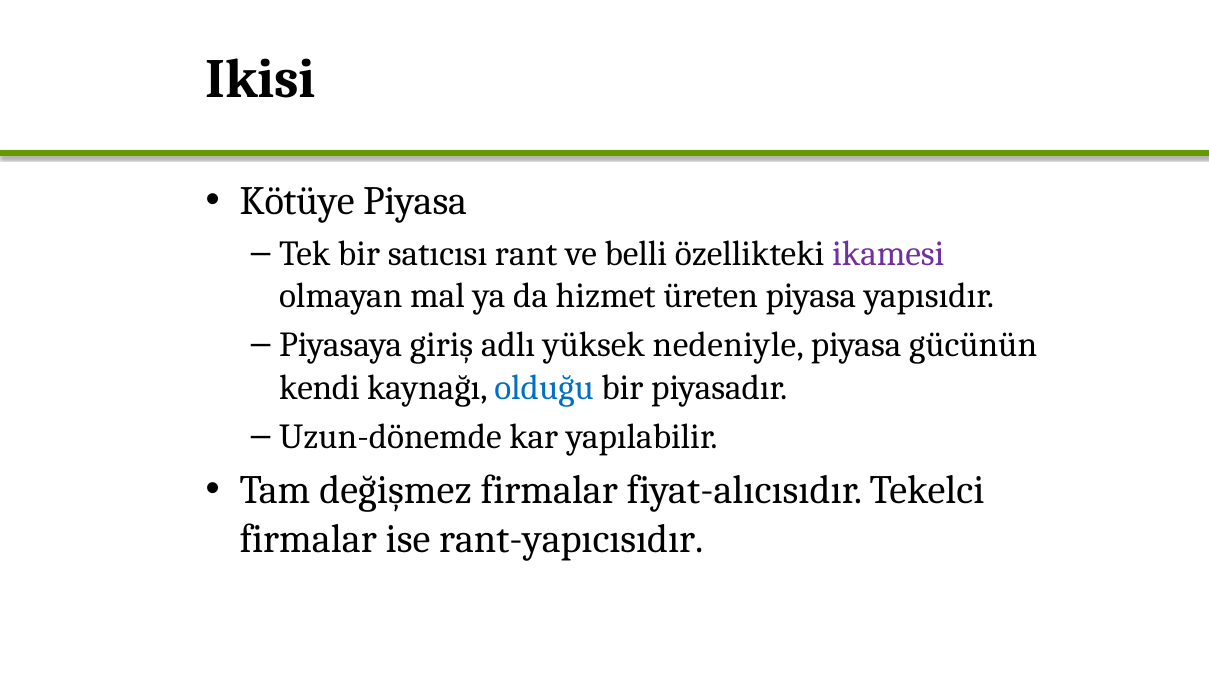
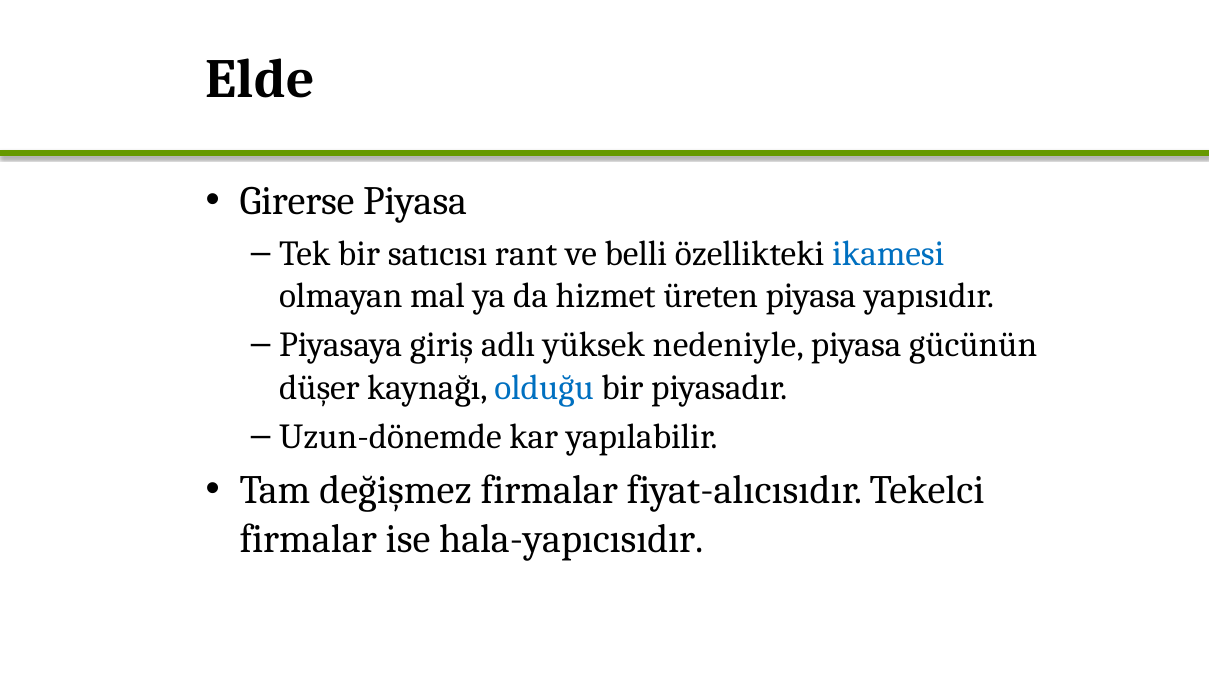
Ikisi: Ikisi -> Elde (260, 80)
Kötüye: Kötüye -> Girerse (297, 201)
ikamesi colour: purple -> blue (888, 253)
kendi: kendi -> düşer (319, 388)
rant-yapıcısıdır: rant-yapıcısıdır -> hala-yapıcısıdır (571, 539)
